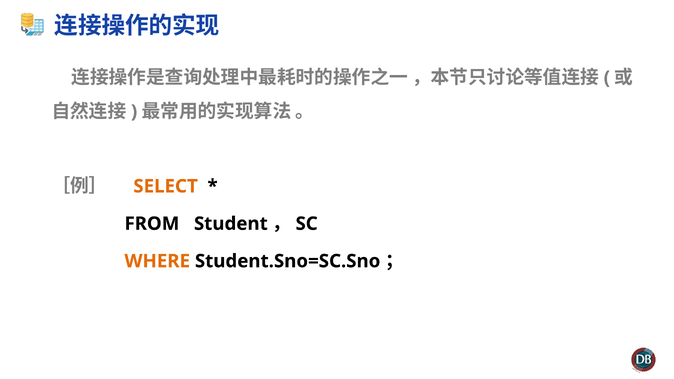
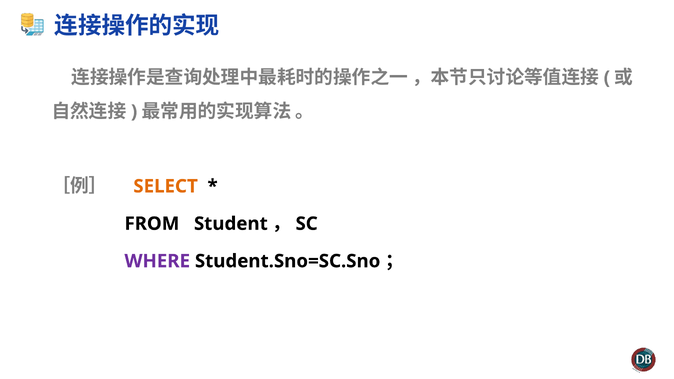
WHERE colour: orange -> purple (157, 261)
